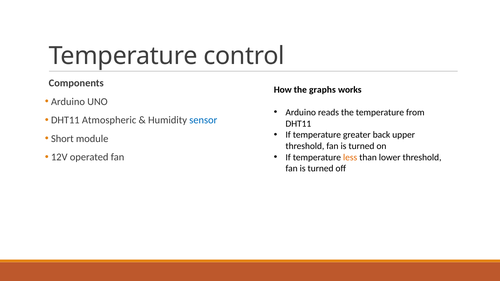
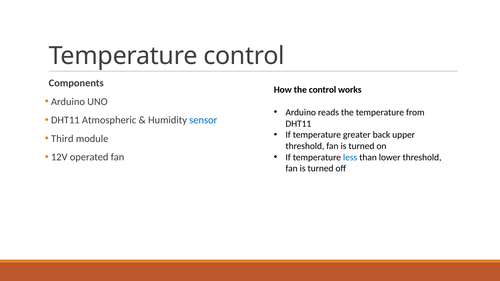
the graphs: graphs -> control (323, 90)
Short: Short -> Third (62, 139)
less colour: orange -> blue (350, 157)
